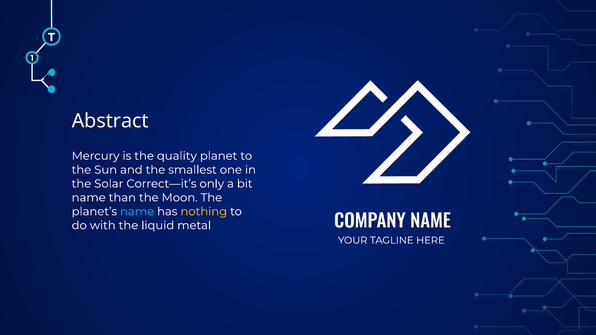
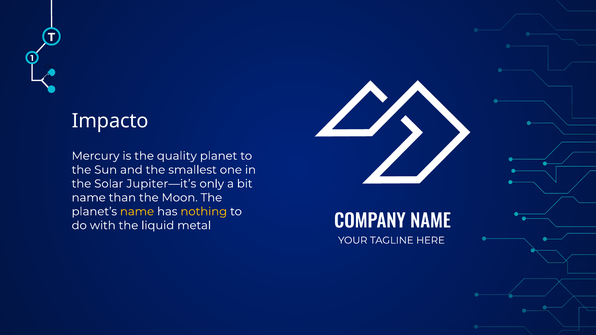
Abstract: Abstract -> Impacto (110, 121)
Correct—it’s: Correct—it’s -> Jupiter—it’s (161, 184)
name colour: light blue -> yellow (137, 212)
